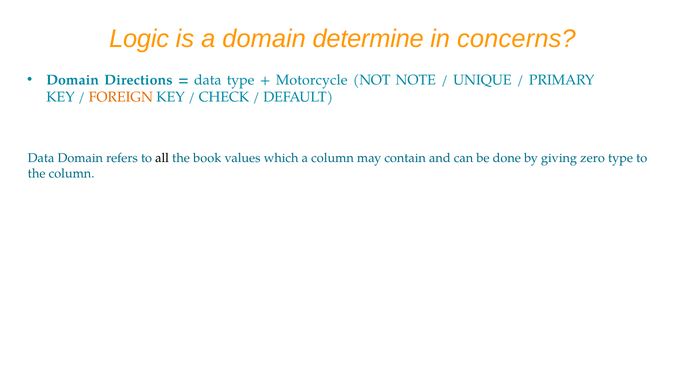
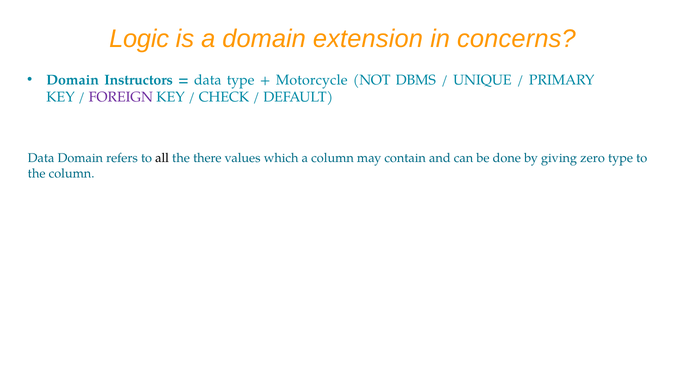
determine: determine -> extension (368, 39)
Directions: Directions -> Instructors (139, 80)
NOTE: NOTE -> DBMS (416, 80)
FOREIGN colour: orange -> purple (121, 97)
book: book -> there (207, 158)
